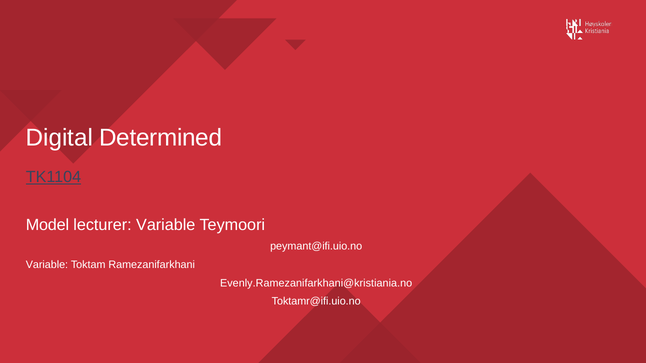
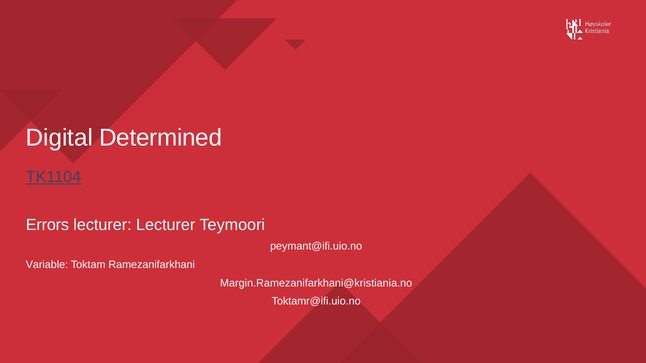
Model: Model -> Errors (47, 225)
lecturer Variable: Variable -> Lecturer (166, 225)
Evenly.Ramezanifarkhani@kristiania.no: Evenly.Ramezanifarkhani@kristiania.no -> Margin.Ramezanifarkhani@kristiania.no (316, 283)
